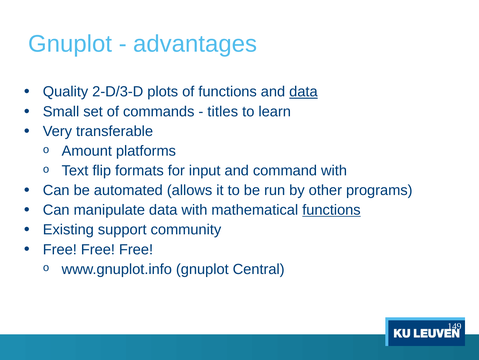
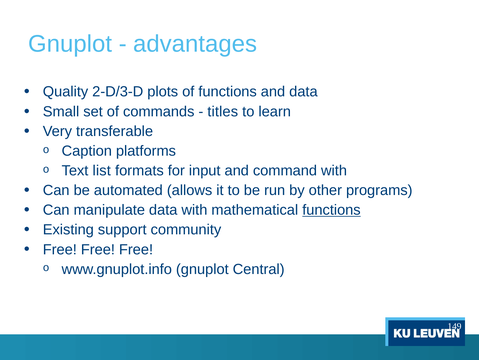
data underline: present -> none (303, 92)
Amount: Amount -> Caption (87, 151)
flip: flip -> list (102, 170)
